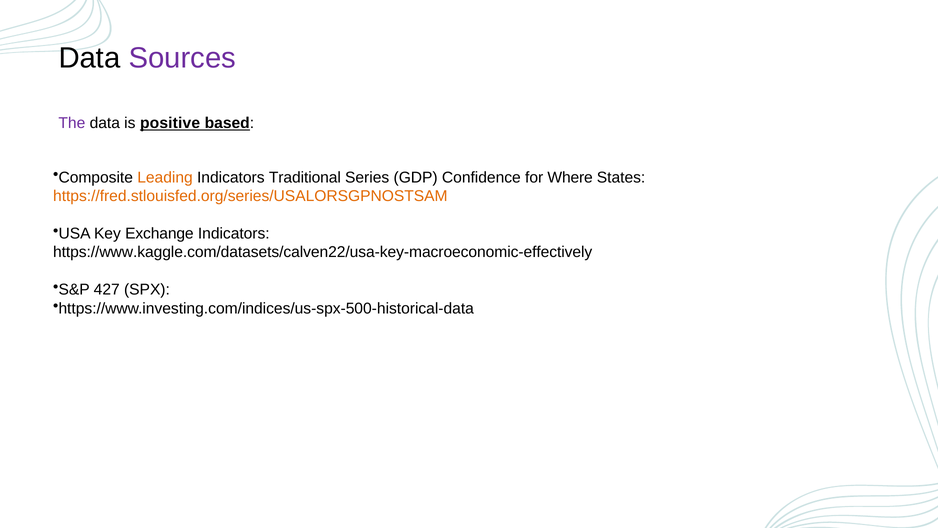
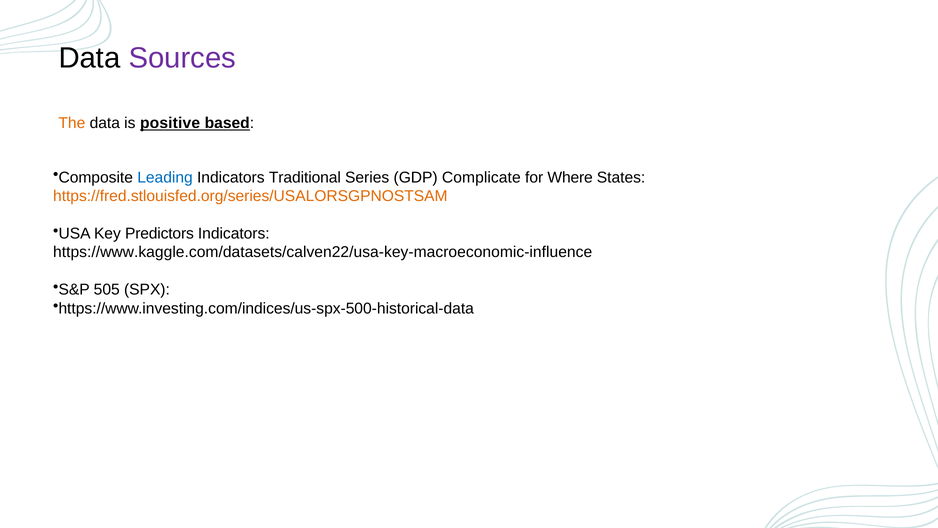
The colour: purple -> orange (72, 123)
Leading colour: orange -> blue (165, 177)
Confidence: Confidence -> Complicate (481, 177)
Exchange: Exchange -> Predictors (159, 233)
https://www.kaggle.com/datasets/calven22/usa-key-macroeconomic-effectively: https://www.kaggle.com/datasets/calven22/usa-key-macroeconomic-effectively -> https://www.kaggle.com/datasets/calven22/usa-key-macroeconomic-influence (323, 252)
427: 427 -> 505 (107, 290)
